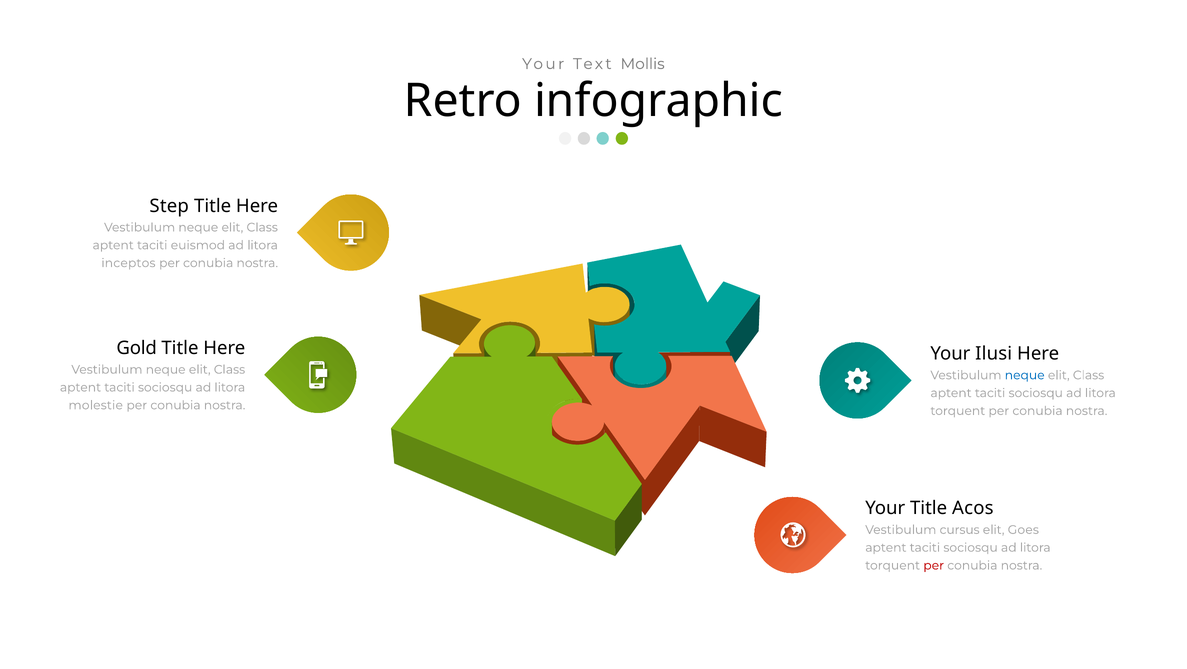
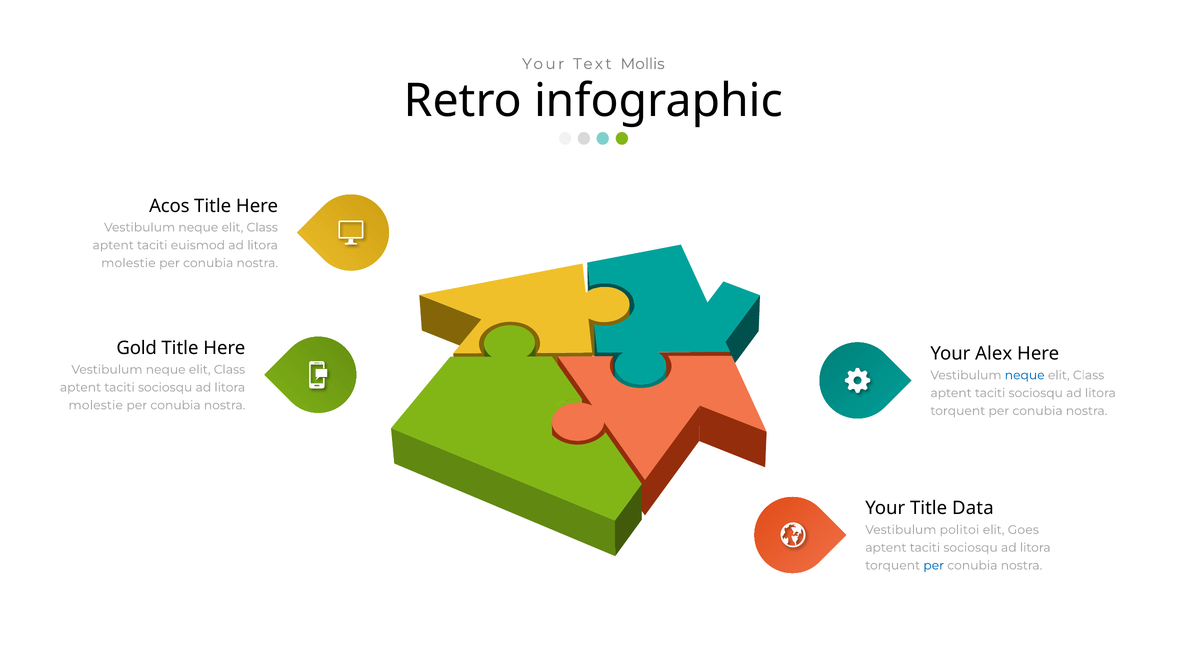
Step: Step -> Acos (169, 206)
inceptos: inceptos -> molestie (128, 263)
Ilusi: Ilusi -> Alex (994, 354)
Acos: Acos -> Data (973, 508)
cursus: cursus -> politoi (959, 530)
per colour: red -> blue (934, 565)
